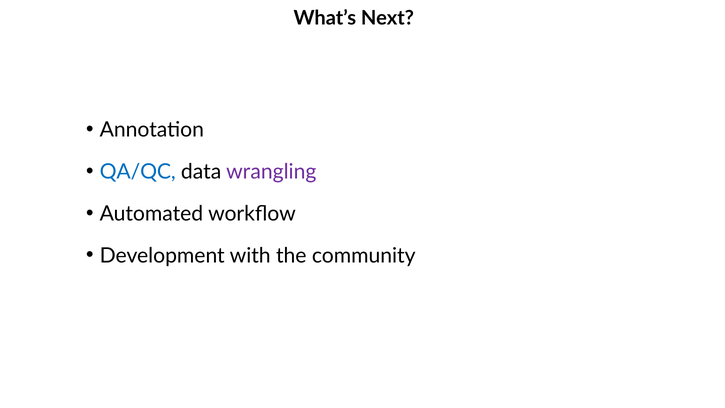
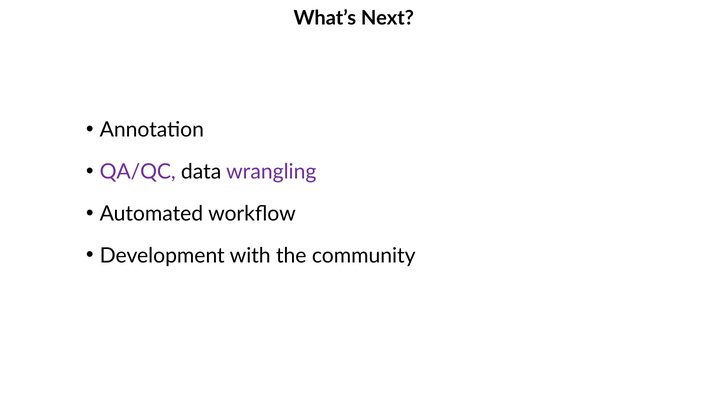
QA/QC colour: blue -> purple (138, 172)
